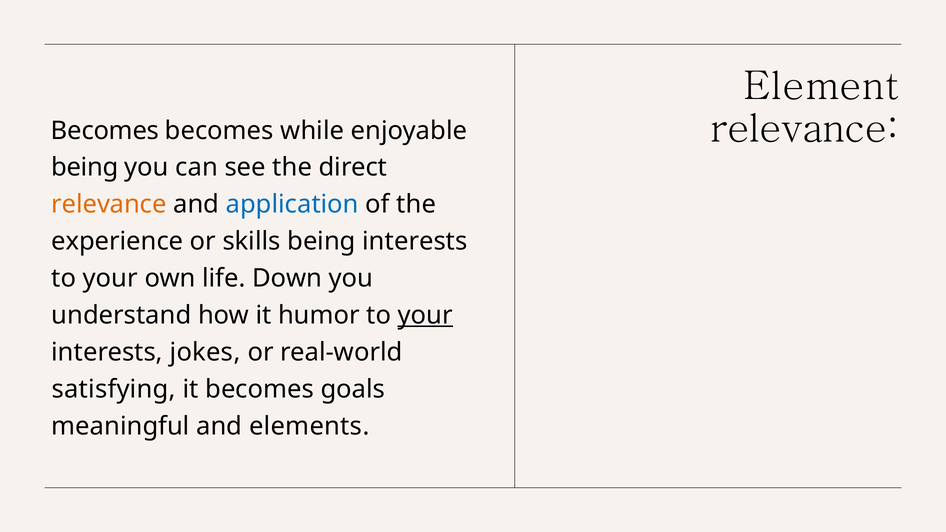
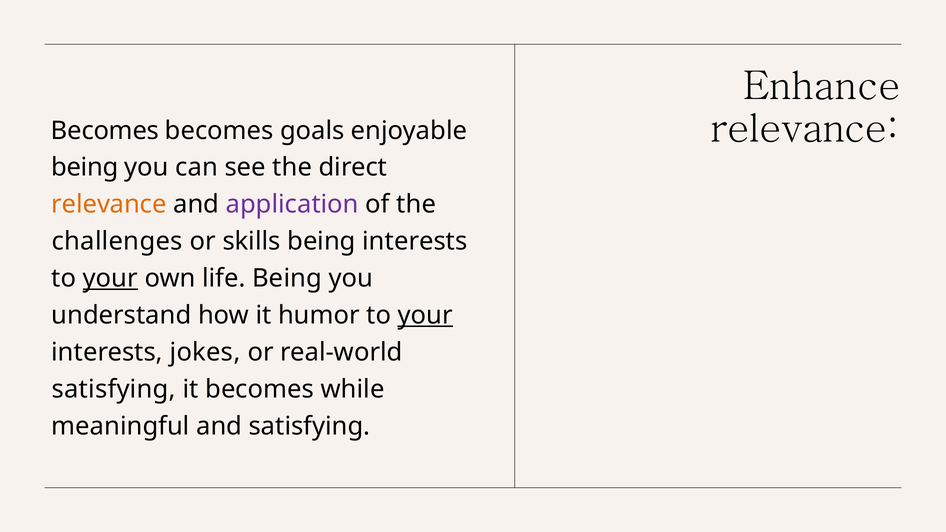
Element: Element -> Enhance (822, 86)
while: while -> goals (312, 131)
application colour: blue -> purple (292, 205)
experience: experience -> challenges (117, 241)
your underline: none -> present (110, 278)
life Down: Down -> Being (287, 278)
goals: goals -> while (353, 389)
and elements: elements -> satisfying (309, 426)
